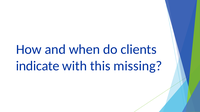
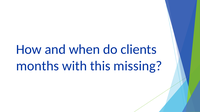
indicate: indicate -> months (38, 66)
